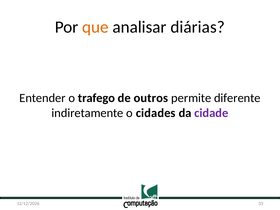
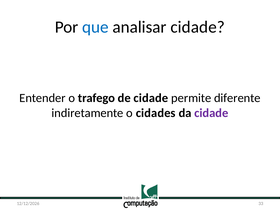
que colour: orange -> blue (95, 27)
analisar diárias: diárias -> cidade (198, 27)
de outros: outros -> cidade (151, 98)
